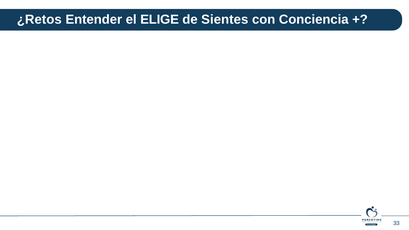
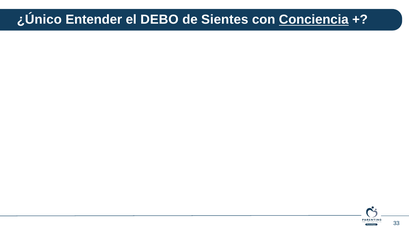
¿Retos: ¿Retos -> ¿Único (39, 20)
ELIGE: ELIGE -> DEBO (159, 20)
Conciencia underline: none -> present (314, 20)
